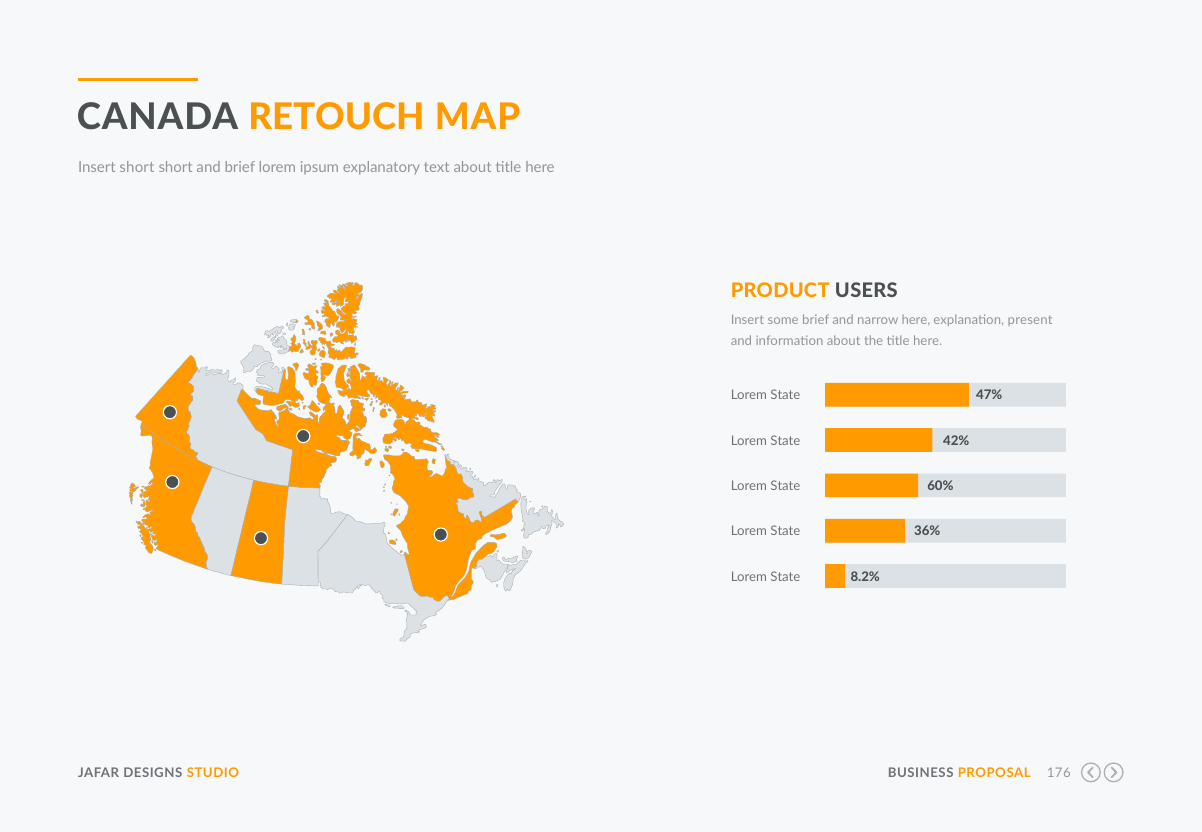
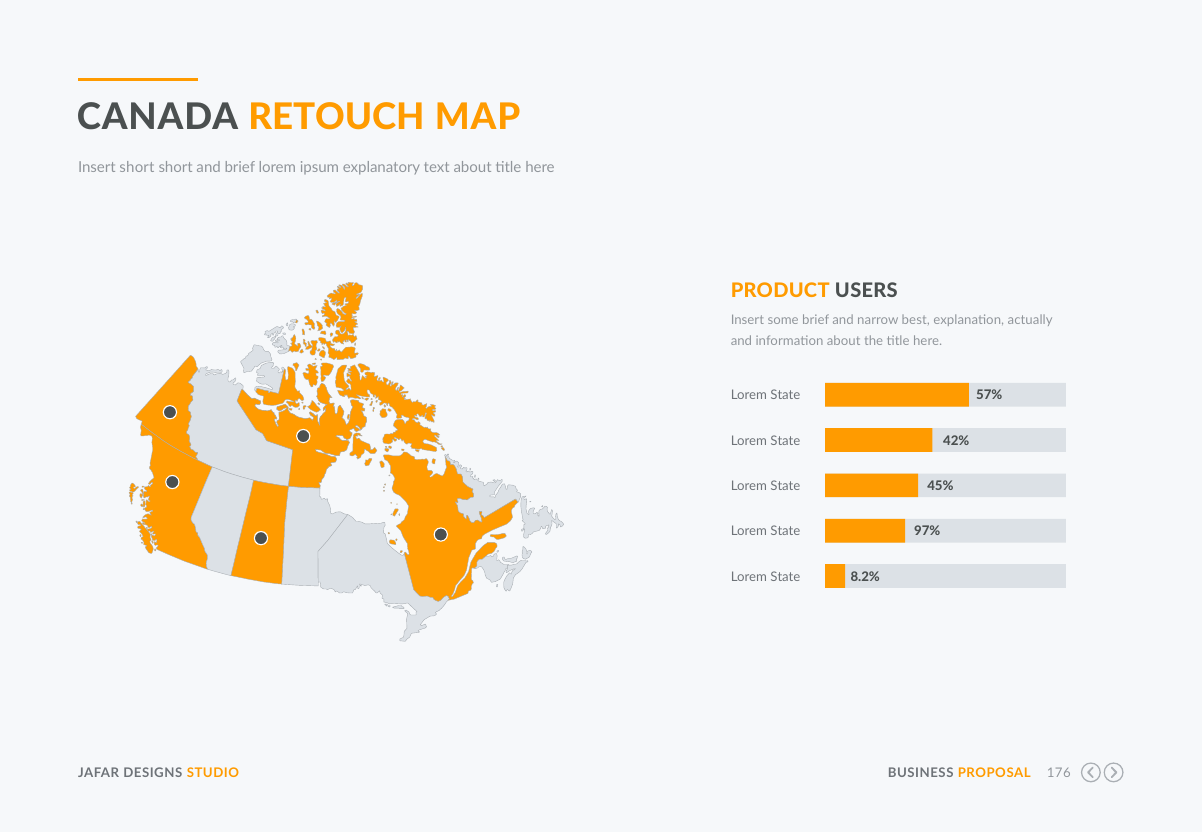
narrow here: here -> best (916, 320)
present: present -> actually (1030, 320)
47%: 47% -> 57% (989, 396)
60%: 60% -> 45% (940, 486)
36%: 36% -> 97% (927, 532)
